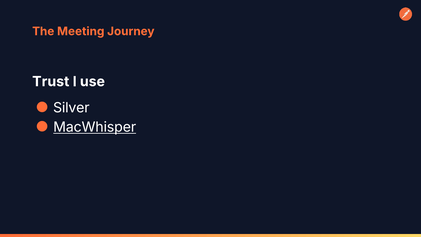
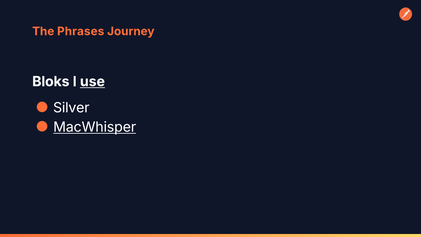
Meeting: Meeting -> Phrases (81, 31)
Trust: Trust -> Bloks (51, 81)
use underline: none -> present (92, 81)
